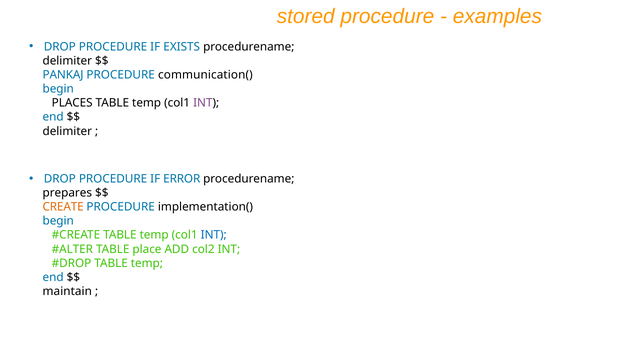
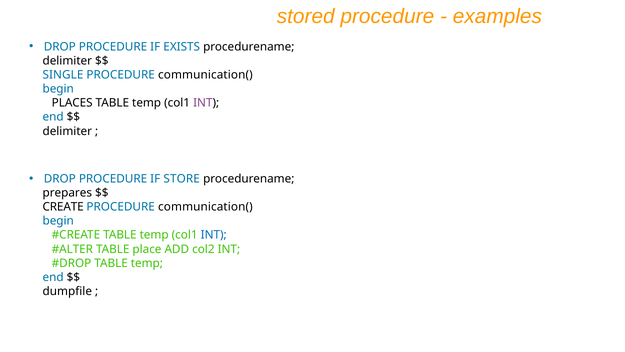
PANKAJ: PANKAJ -> SINGLE (63, 75)
ERROR: ERROR -> STORE (182, 179)
CREATE colour: orange -> black (63, 207)
implementation(: implementation( -> communication( (205, 207)
maintain: maintain -> dumpfile (67, 291)
